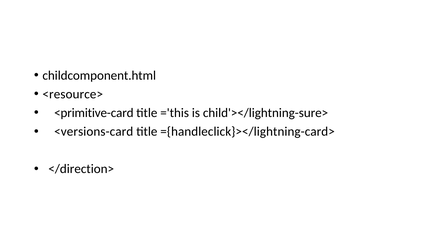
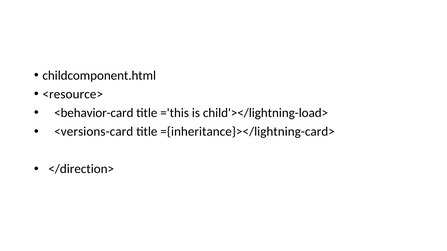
<primitive-card: <primitive-card -> <behavior-card (94, 113)
child'></lightning-sure>: child'></lightning-sure> -> child'></lightning-load> (266, 113)
={handleclick}></lightning-card>: ={handleclick}></lightning-card> -> ={inheritance}></lightning-card> (248, 132)
